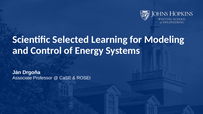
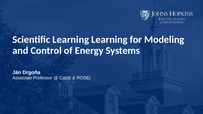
Scientific Selected: Selected -> Learning (71, 40)
